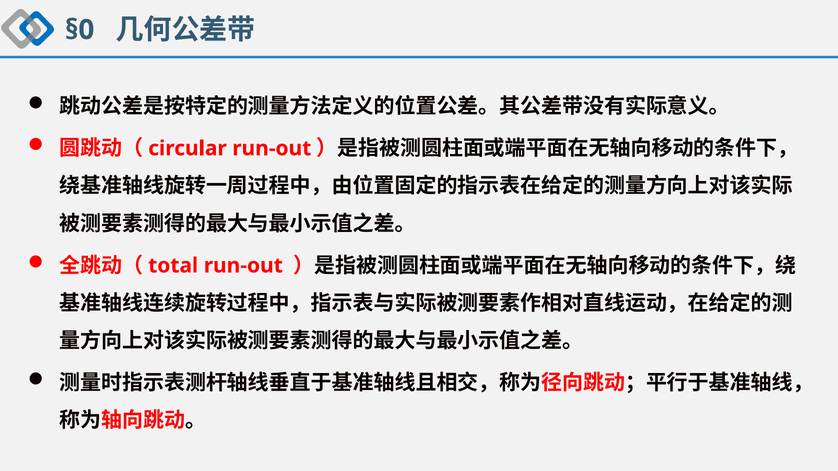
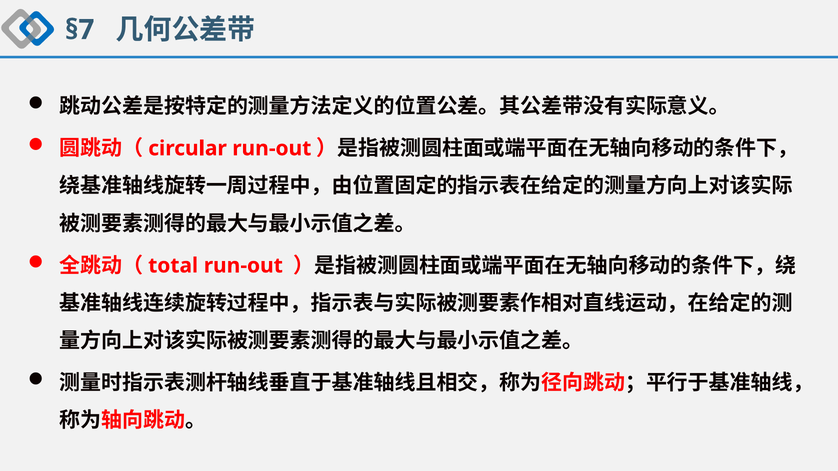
§0: §0 -> §7 (80, 30)
